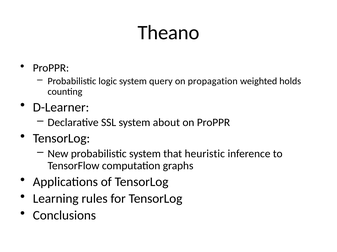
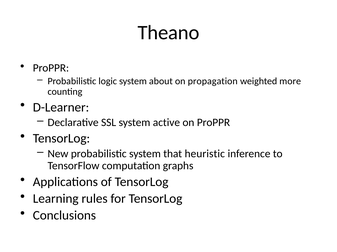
query: query -> about (161, 81)
holds: holds -> more (290, 81)
about: about -> active (166, 123)
